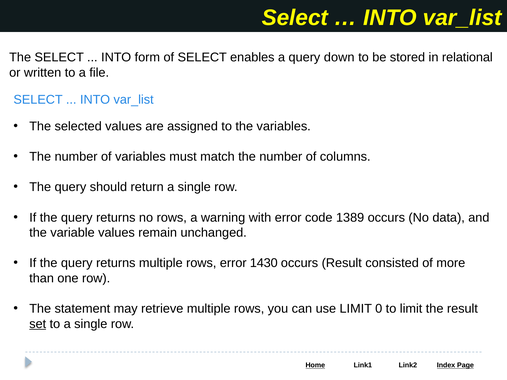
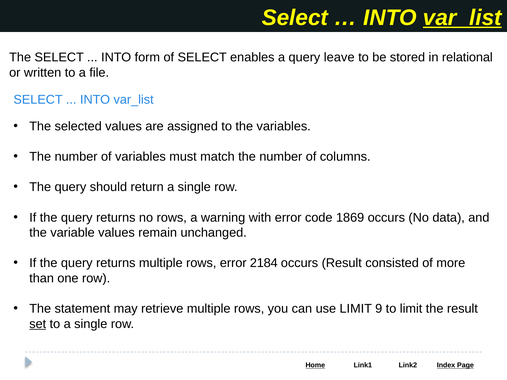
var_list underline: none -> present (462, 18)
down: down -> leave (339, 57)
1389: 1389 -> 1869 (350, 218)
1430: 1430 -> 2184 (264, 263)
0: 0 -> 9 (379, 309)
